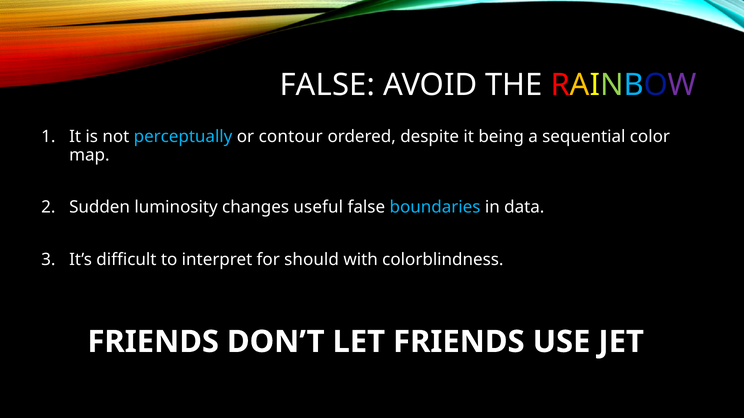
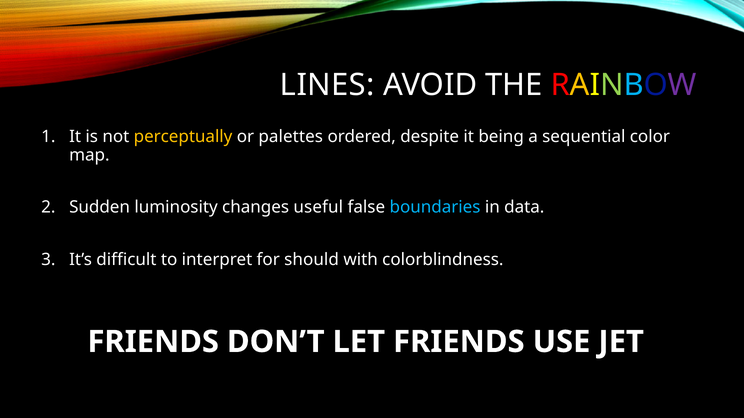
FALSE: FALSE -> LINES (327, 85)
perceptually colour: light blue -> yellow (183, 137)
contour: contour -> palettes (291, 137)
